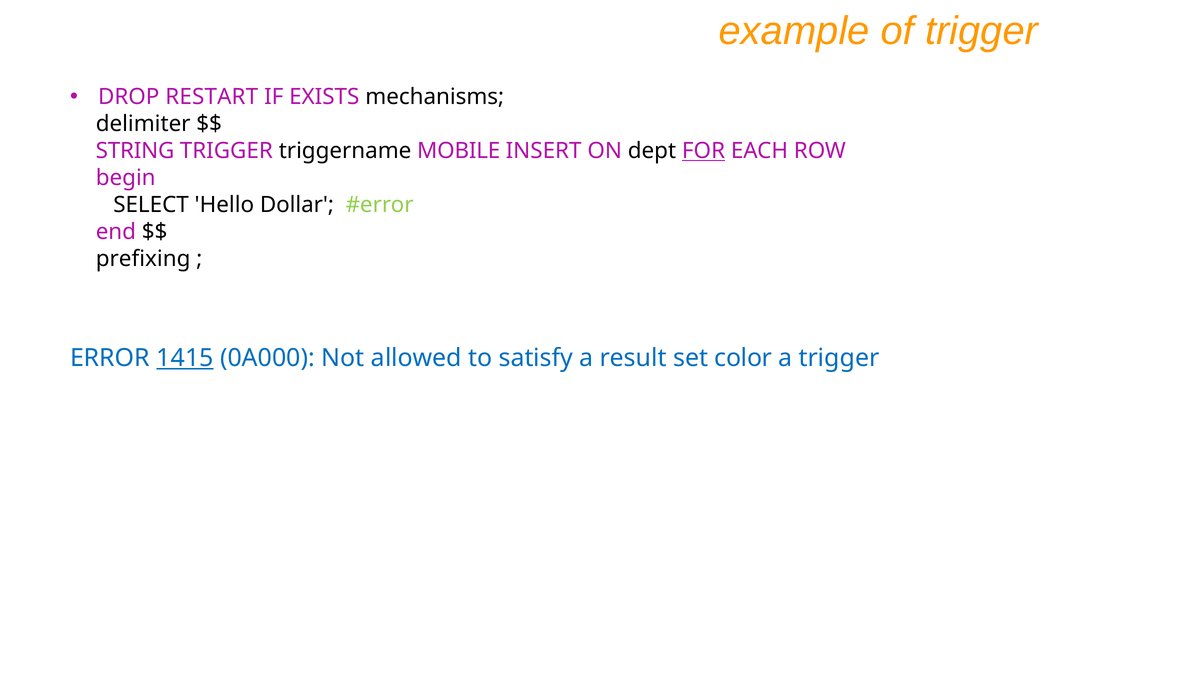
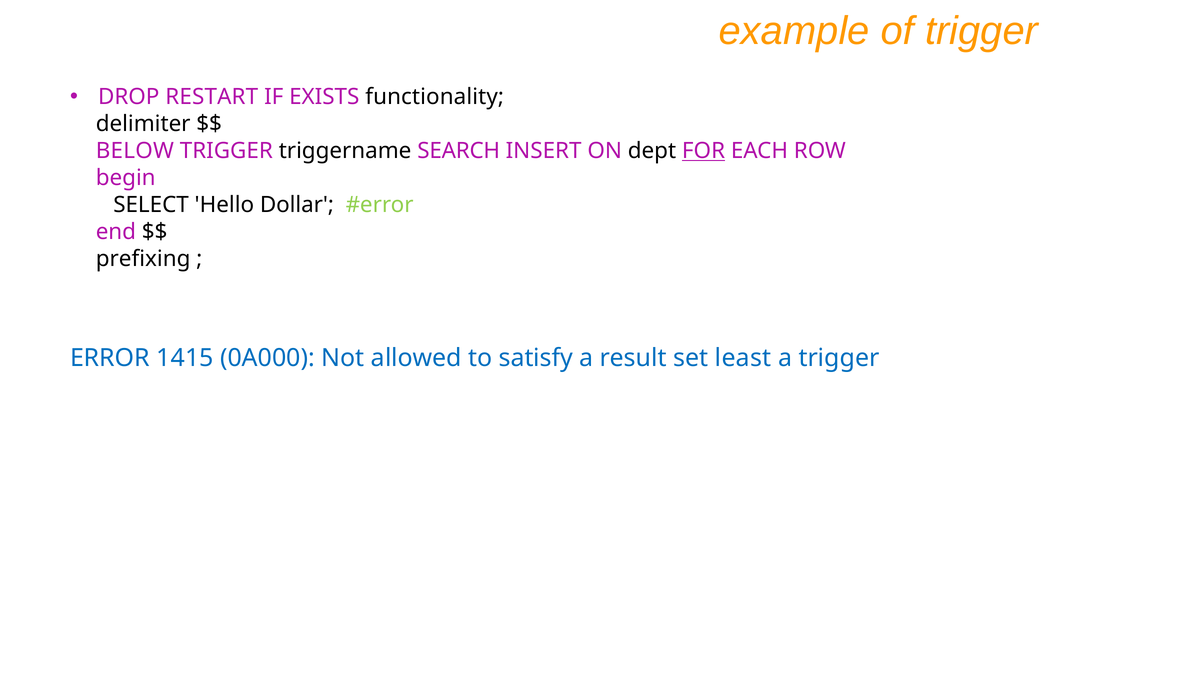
mechanisms: mechanisms -> functionality (435, 97)
STRING: STRING -> BELOW (135, 151)
MOBILE: MOBILE -> SEARCH (459, 151)
1415 underline: present -> none (185, 358)
color: color -> least (743, 358)
